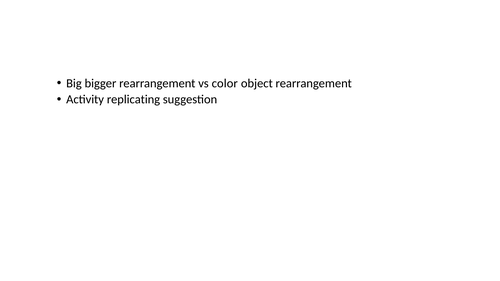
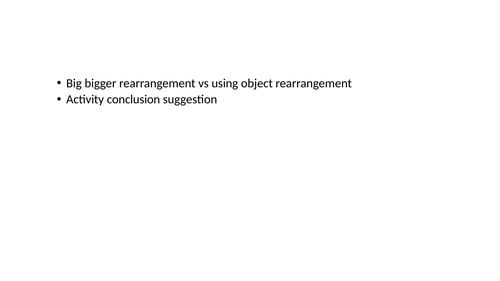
color: color -> using (225, 83)
replicating: replicating -> conclusion (133, 100)
